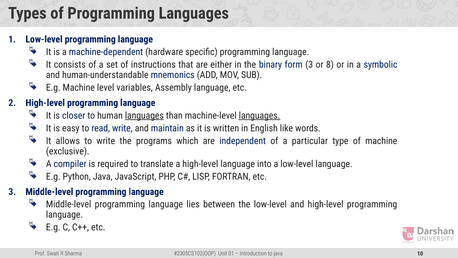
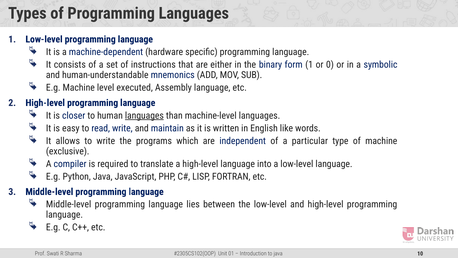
form 3: 3 -> 1 (309, 65)
8: 8 -> 0 (330, 65)
variables: variables -> executed (135, 88)
languages underline: present -> none (260, 115)
